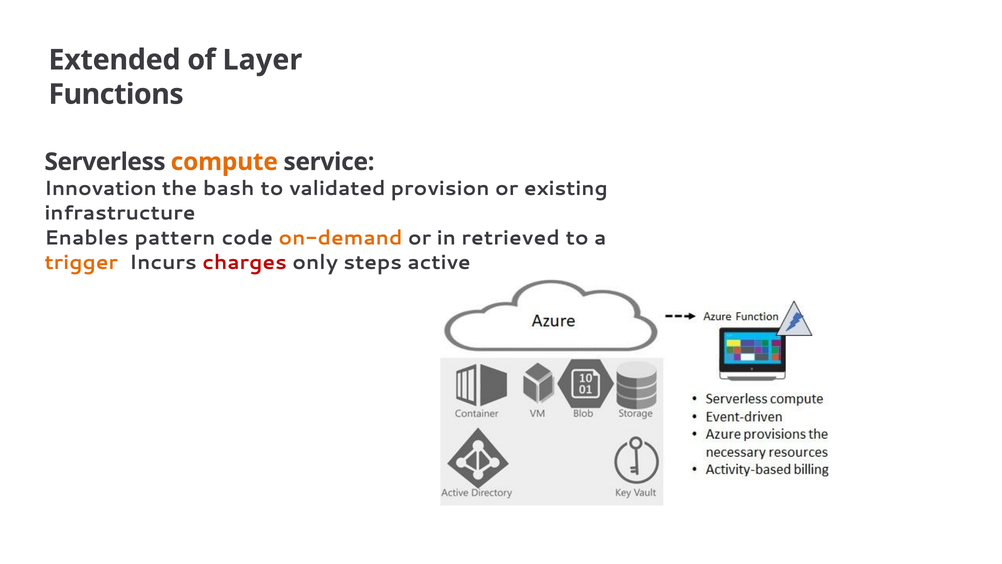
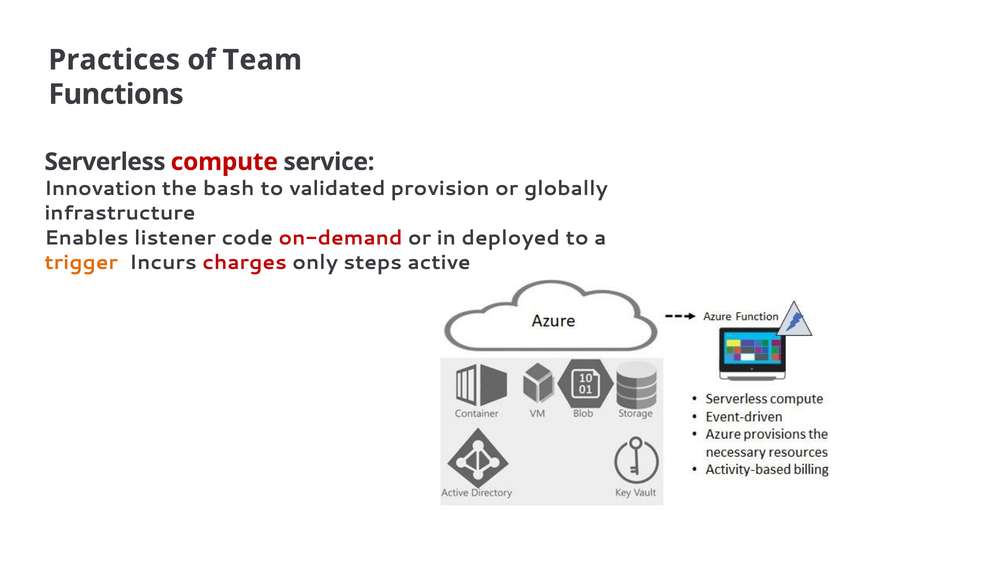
Extended: Extended -> Practices (114, 60)
Layer: Layer -> Team (262, 60)
compute colour: orange -> red (224, 162)
existing: existing -> globally (566, 189)
pattern: pattern -> listener (175, 238)
on-demand colour: orange -> red (340, 238)
retrieved: retrieved -> deployed (511, 238)
